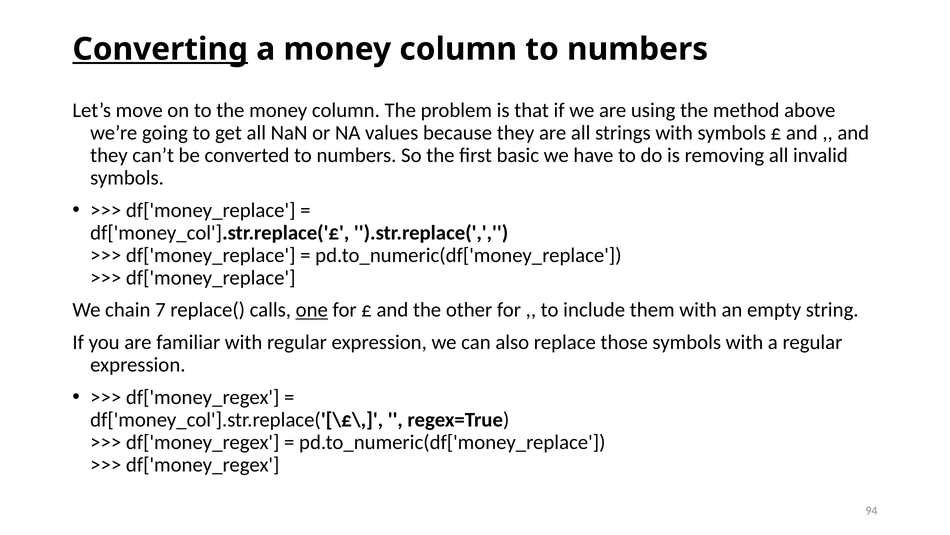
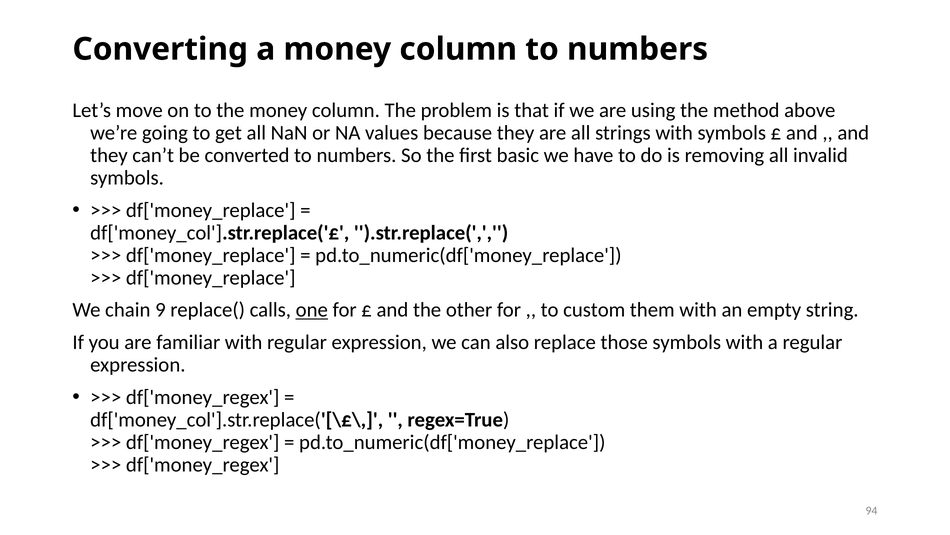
Converting underline: present -> none (160, 49)
7: 7 -> 9 (160, 310)
include: include -> custom (594, 310)
